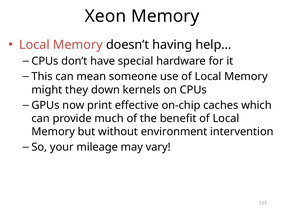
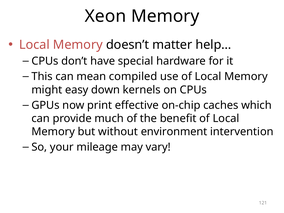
having: having -> matter (172, 45)
someone: someone -> compiled (133, 77)
they: they -> easy (77, 90)
